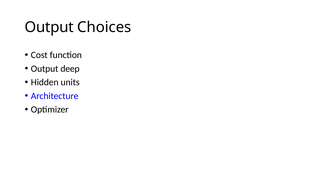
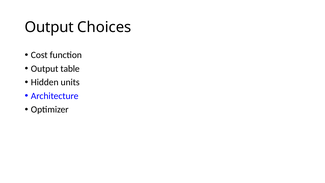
deep: deep -> table (70, 69)
